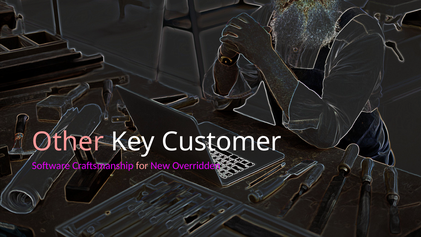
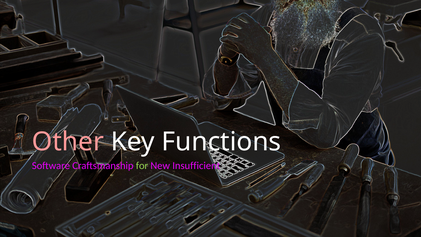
Customer: Customer -> Functions (221, 142)
for colour: pink -> light green (142, 166)
Overridden: Overridden -> Insufficient (196, 166)
